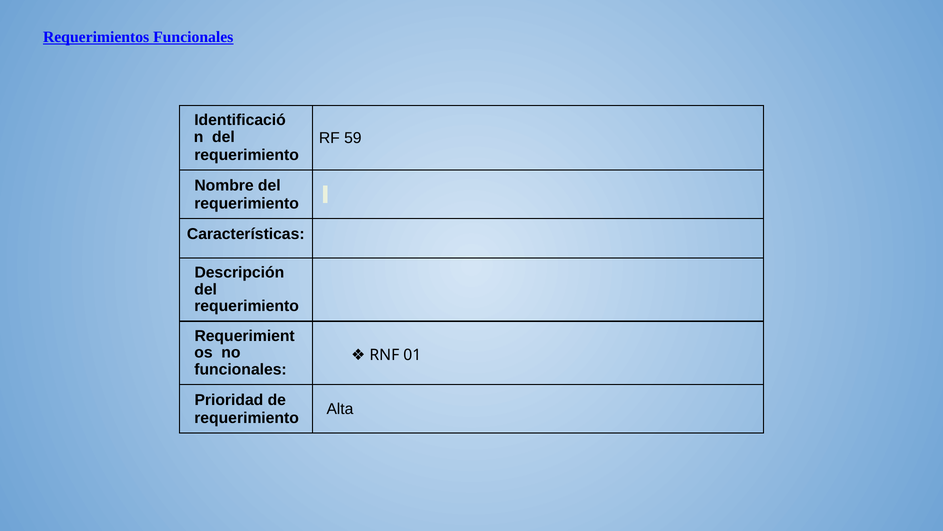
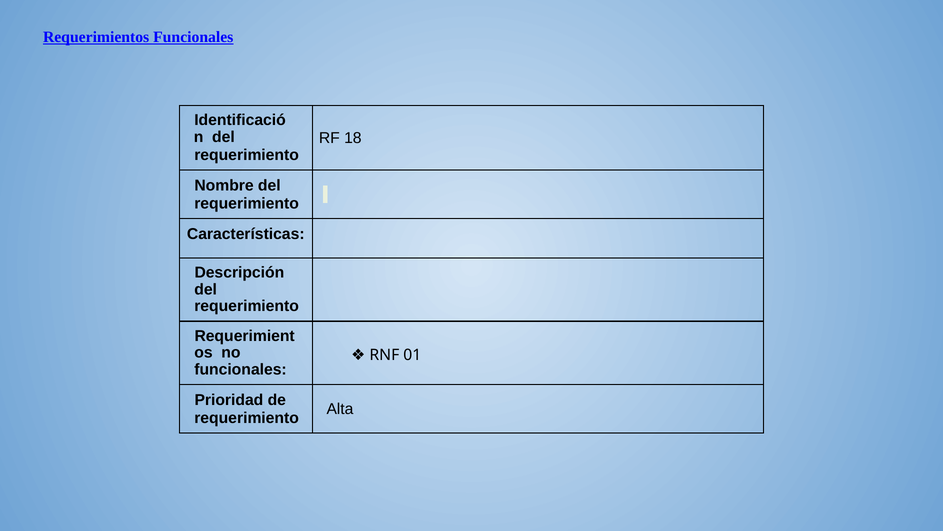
59: 59 -> 18 (353, 138)
